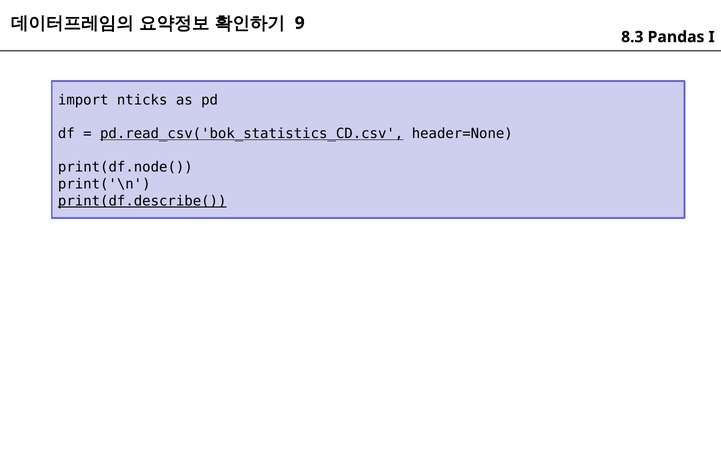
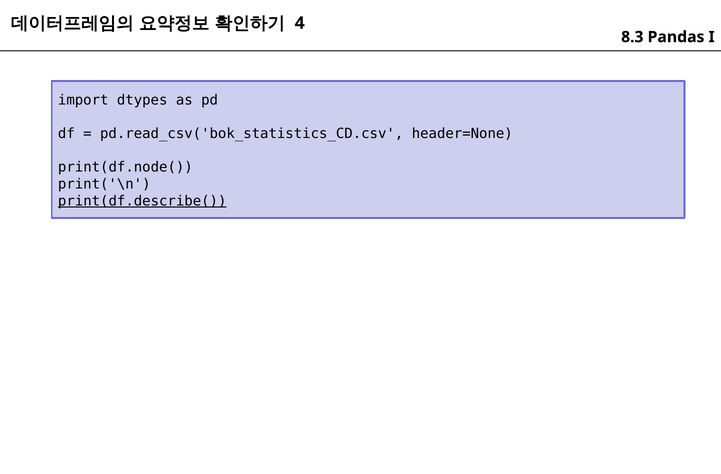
9: 9 -> 4 (300, 23)
nticks: nticks -> dtypes (142, 100)
pd.read_csv('bok_statistics_CD.csv underline: present -> none (252, 134)
